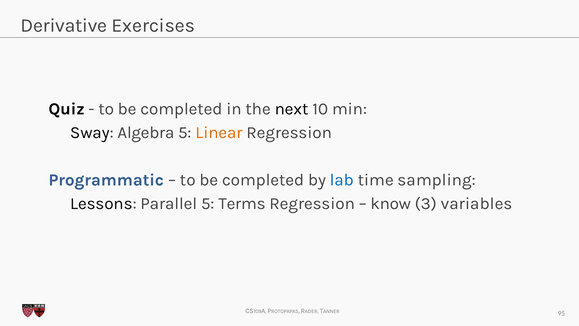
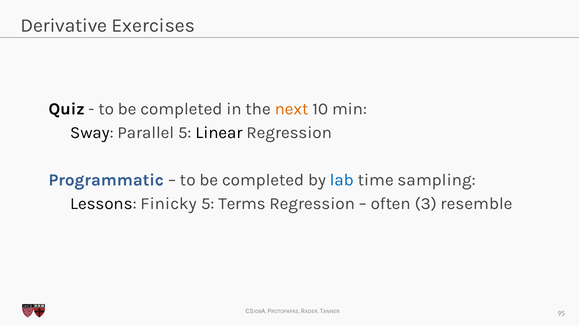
next colour: black -> orange (292, 109)
Algebra: Algebra -> Parallel (146, 132)
Linear colour: orange -> black (219, 132)
Parallel: Parallel -> Finicky (169, 203)
know: know -> often (391, 203)
variables: variables -> resemble (477, 203)
